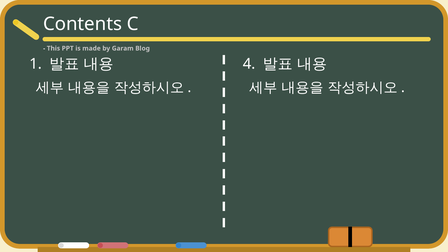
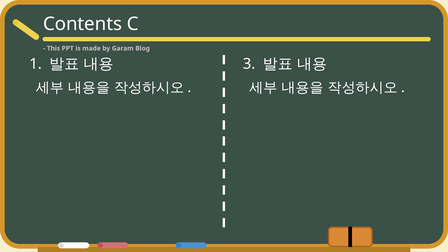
4: 4 -> 3 (249, 64)
